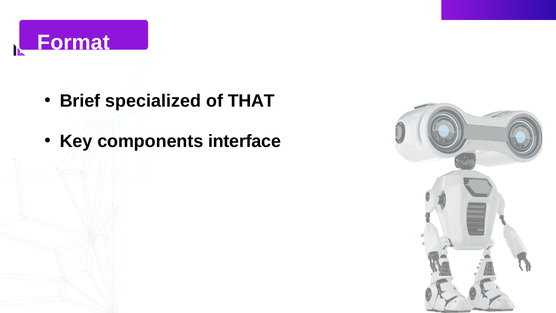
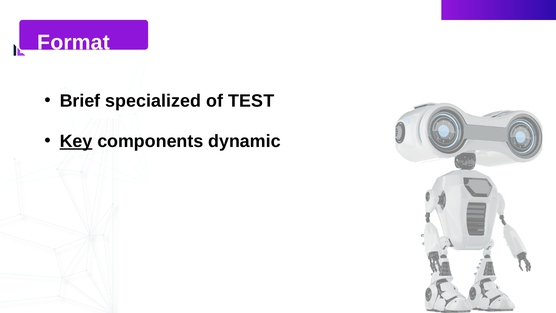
THAT: THAT -> TEST (251, 101)
Key underline: none -> present (76, 141)
interface: interface -> dynamic (244, 141)
